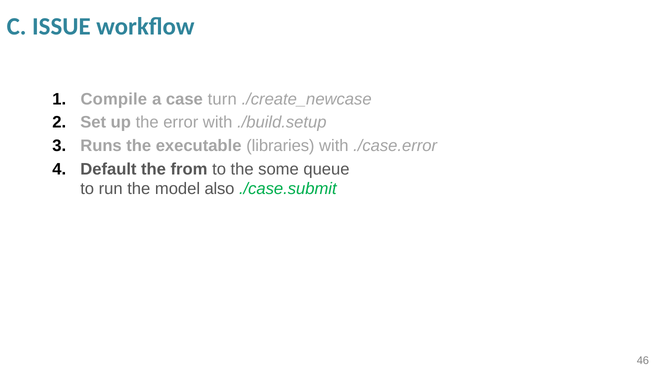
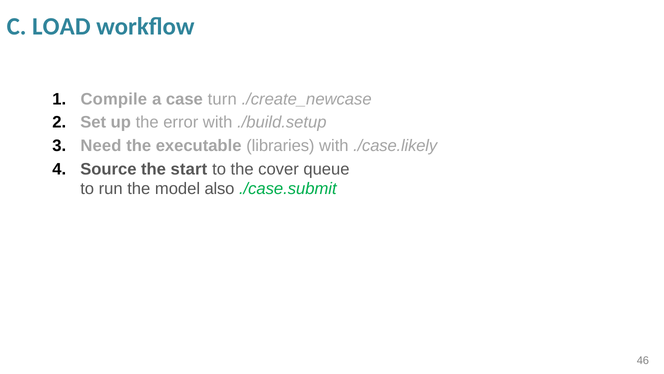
ISSUE: ISSUE -> LOAD (61, 27)
Runs: Runs -> Need (101, 146)
./case.error: ./case.error -> ./case.likely (395, 146)
Default: Default -> Source (108, 169)
from: from -> start (189, 169)
some: some -> cover (279, 169)
